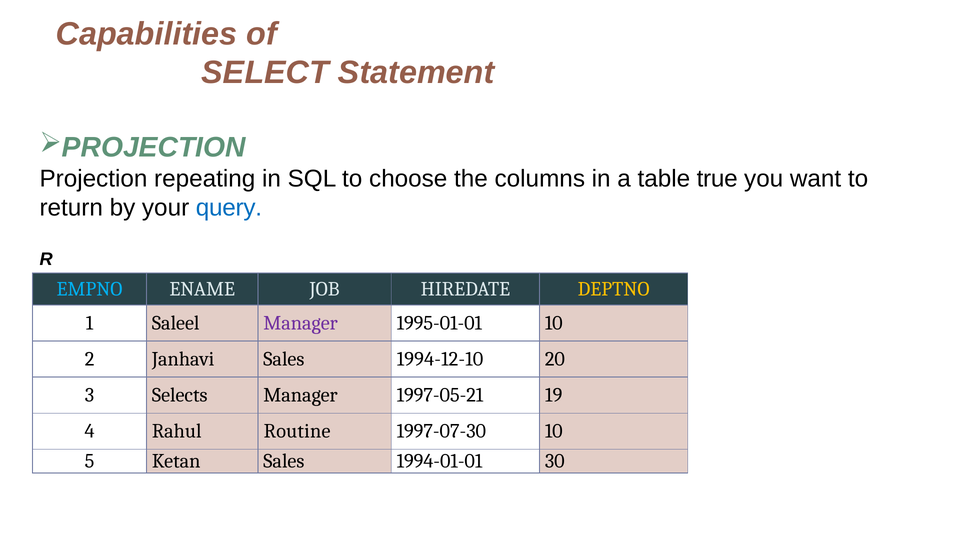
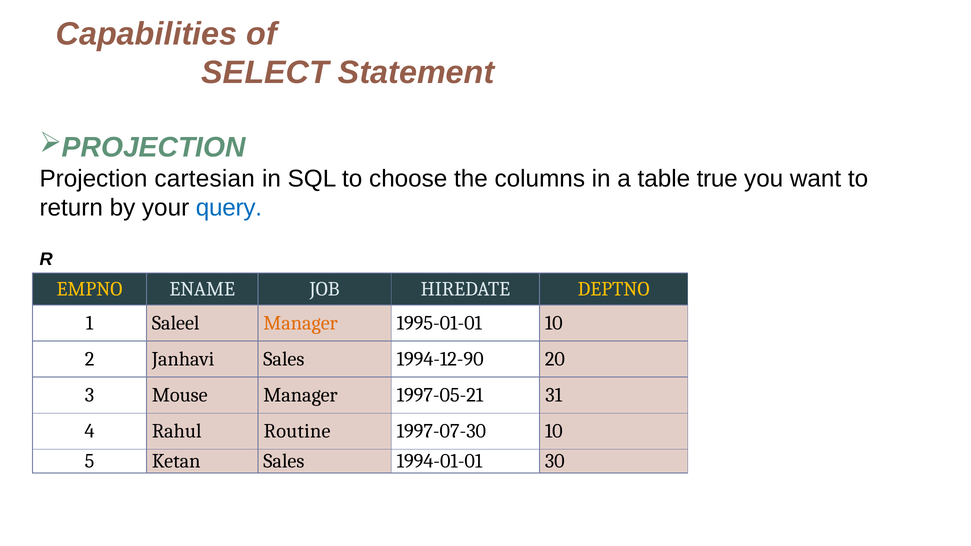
repeating: repeating -> cartesian (205, 179)
EMPNO colour: light blue -> yellow (89, 289)
Manager colour: purple -> orange (301, 323)
1994-12-10: 1994-12-10 -> 1994-12-90 (440, 359)
Selects: Selects -> Mouse (180, 395)
19: 19 -> 31 (554, 395)
